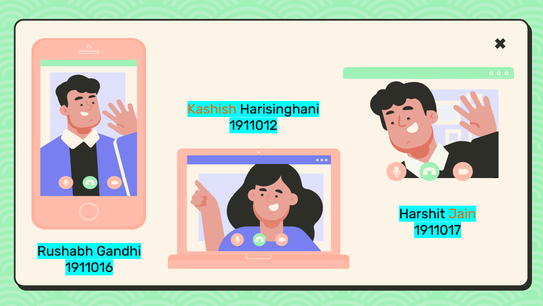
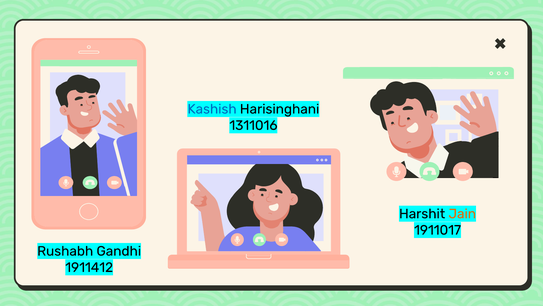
Kashish colour: orange -> blue (212, 109)
1911012: 1911012 -> 1311016 (253, 125)
1911016: 1911016 -> 1911412 (89, 267)
